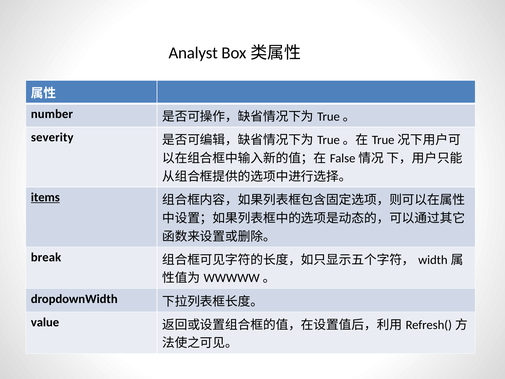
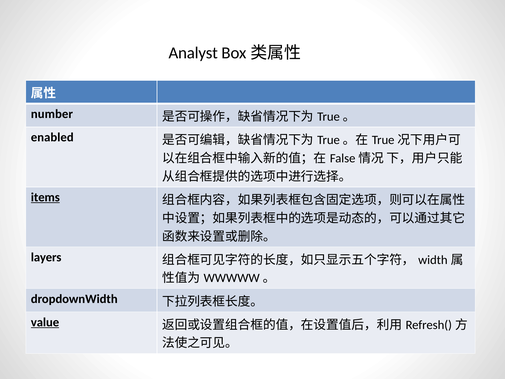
severity: severity -> enabled (52, 137)
break: break -> layers (46, 257)
value underline: none -> present (45, 322)
